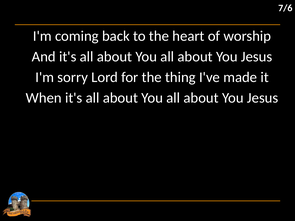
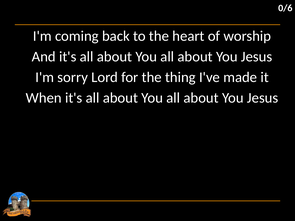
7/6: 7/6 -> 0/6 (285, 8)
